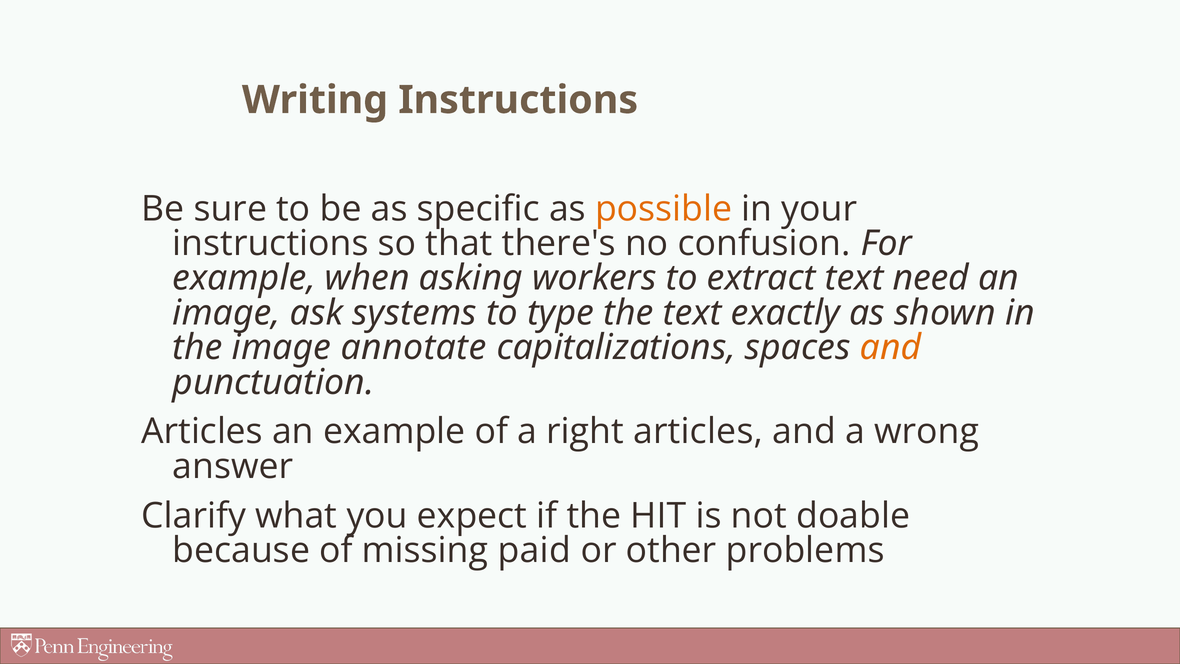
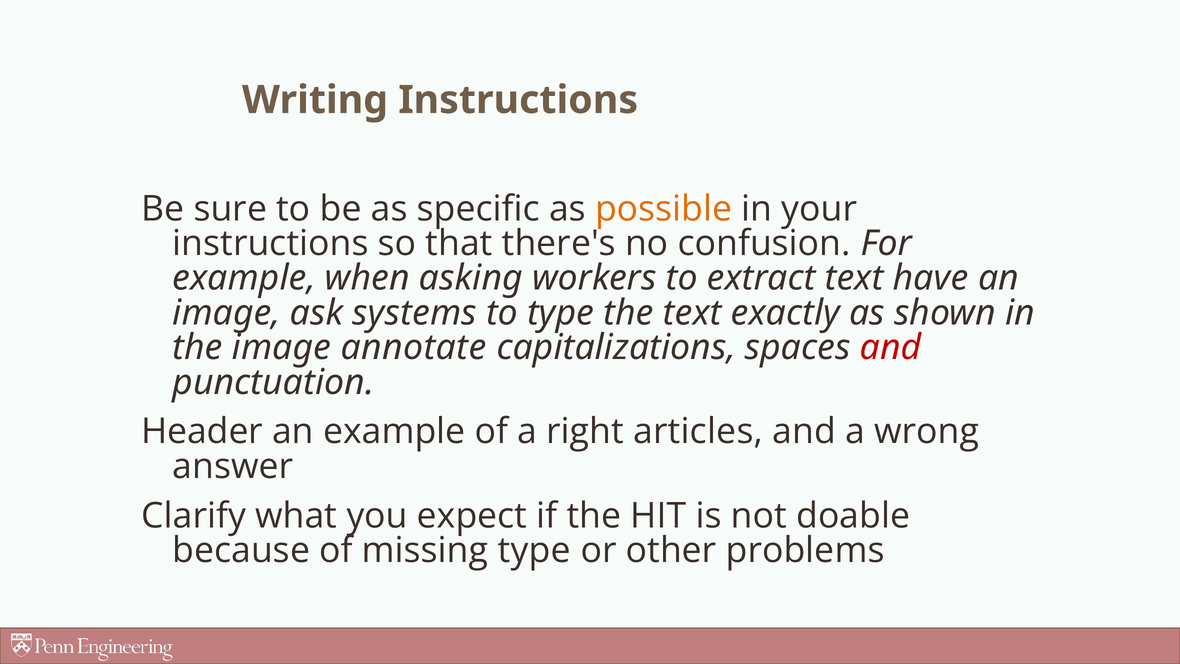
need: need -> have (931, 278)
and colour: orange -> red (891, 347)
Articles: Articles -> Header (202, 432)
missing paid: paid -> type (534, 550)
